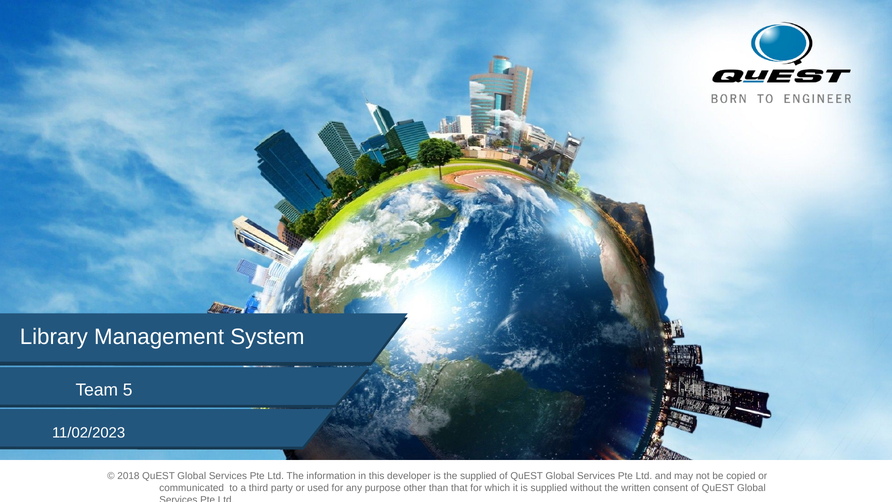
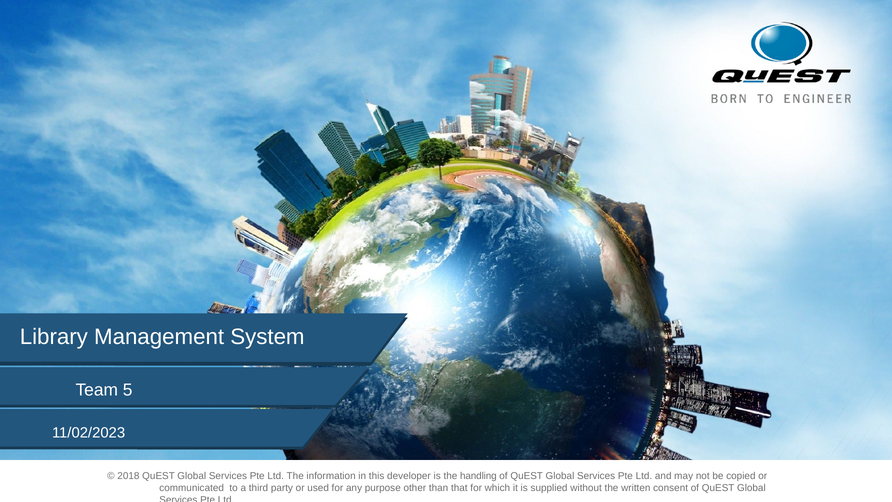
the supplied: supplied -> handling (478, 476)
